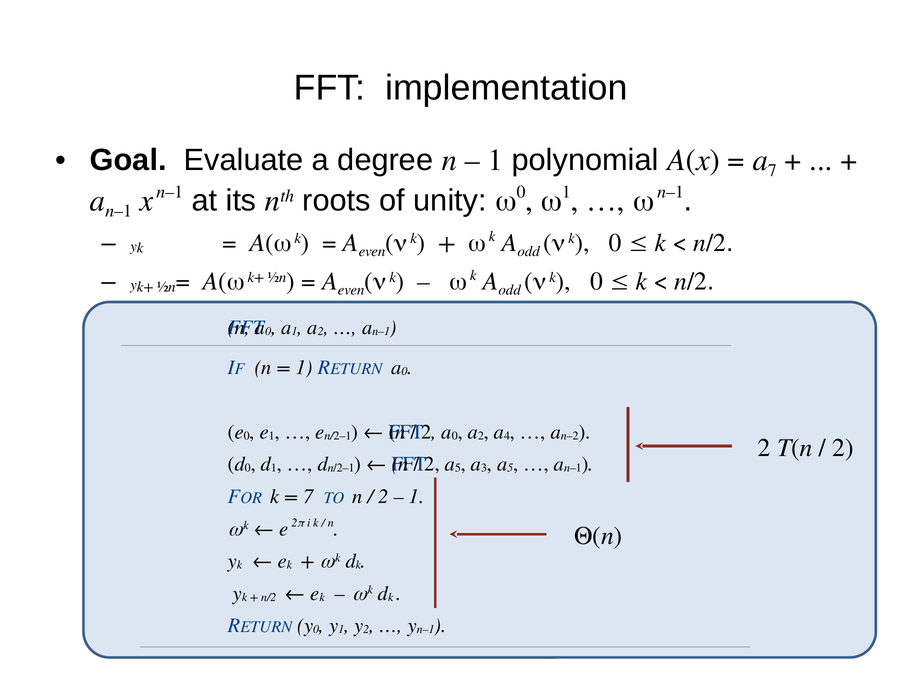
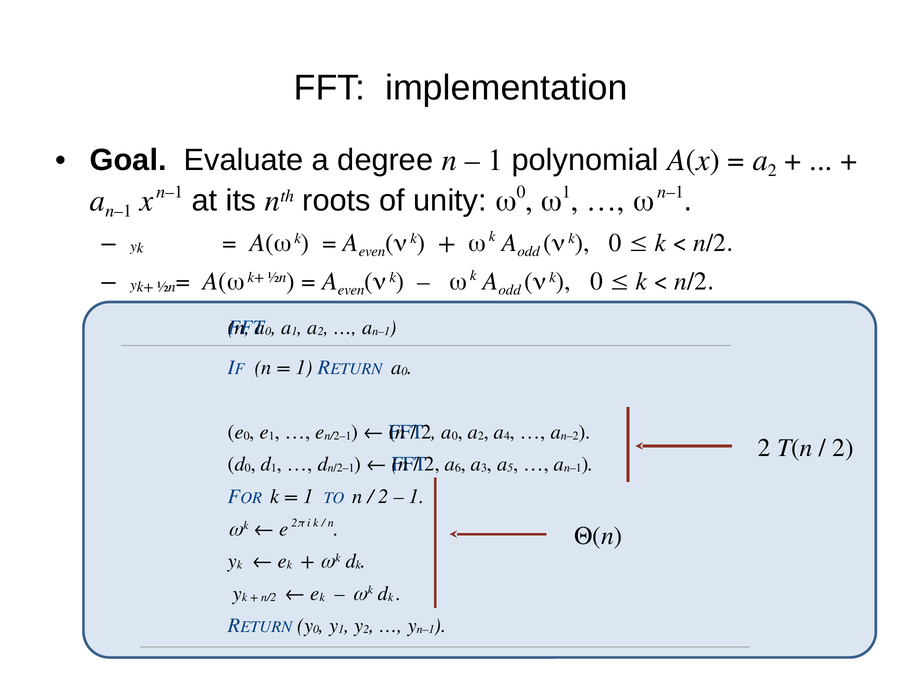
7: 7 -> 2 (772, 171)
2 a 5: 5 -> 6 (458, 468)
7: 7 -> 1 (308, 497)
